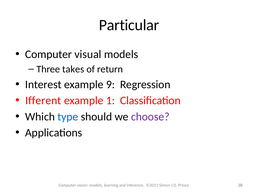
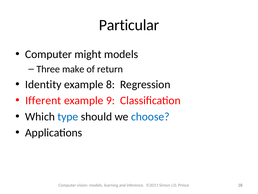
visual: visual -> might (88, 54)
takes: takes -> make (73, 69)
Interest: Interest -> Identity (43, 84)
9: 9 -> 8 (110, 84)
1: 1 -> 9 (110, 100)
choose colour: purple -> blue (150, 116)
